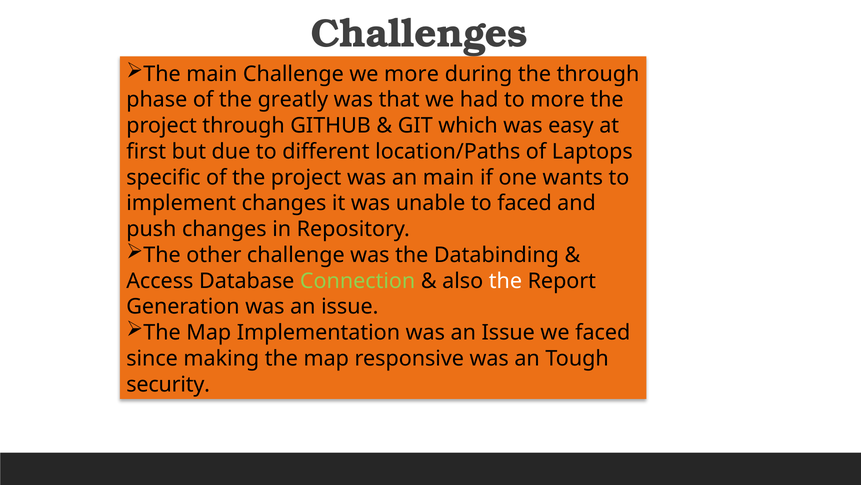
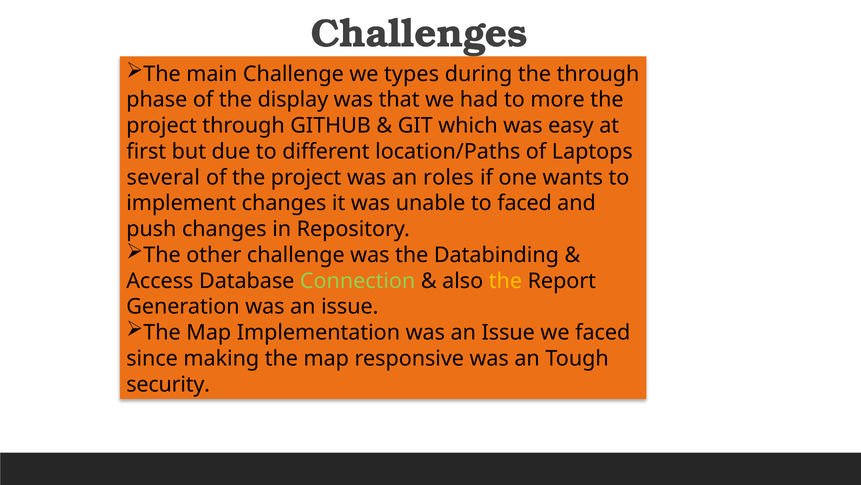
we more: more -> types (412, 74)
greatly: greatly -> display (293, 100)
specific: specific -> several (163, 177)
an main: main -> roles (449, 177)
the colour: white -> yellow (505, 281)
